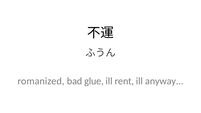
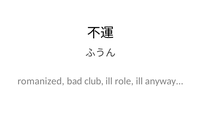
glue: glue -> club (94, 81)
rent: rent -> role (124, 81)
